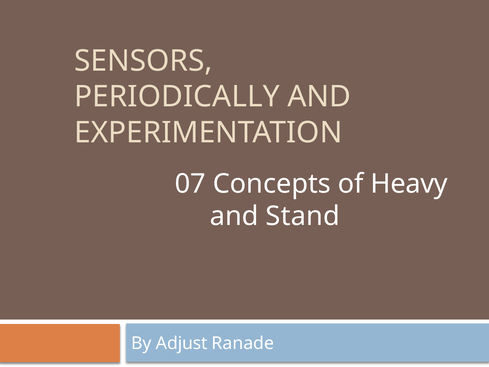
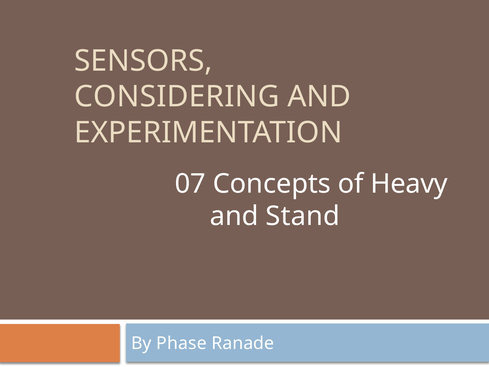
PERIODICALLY: PERIODICALLY -> CONSIDERING (177, 97)
Adjust: Adjust -> Phase (182, 343)
